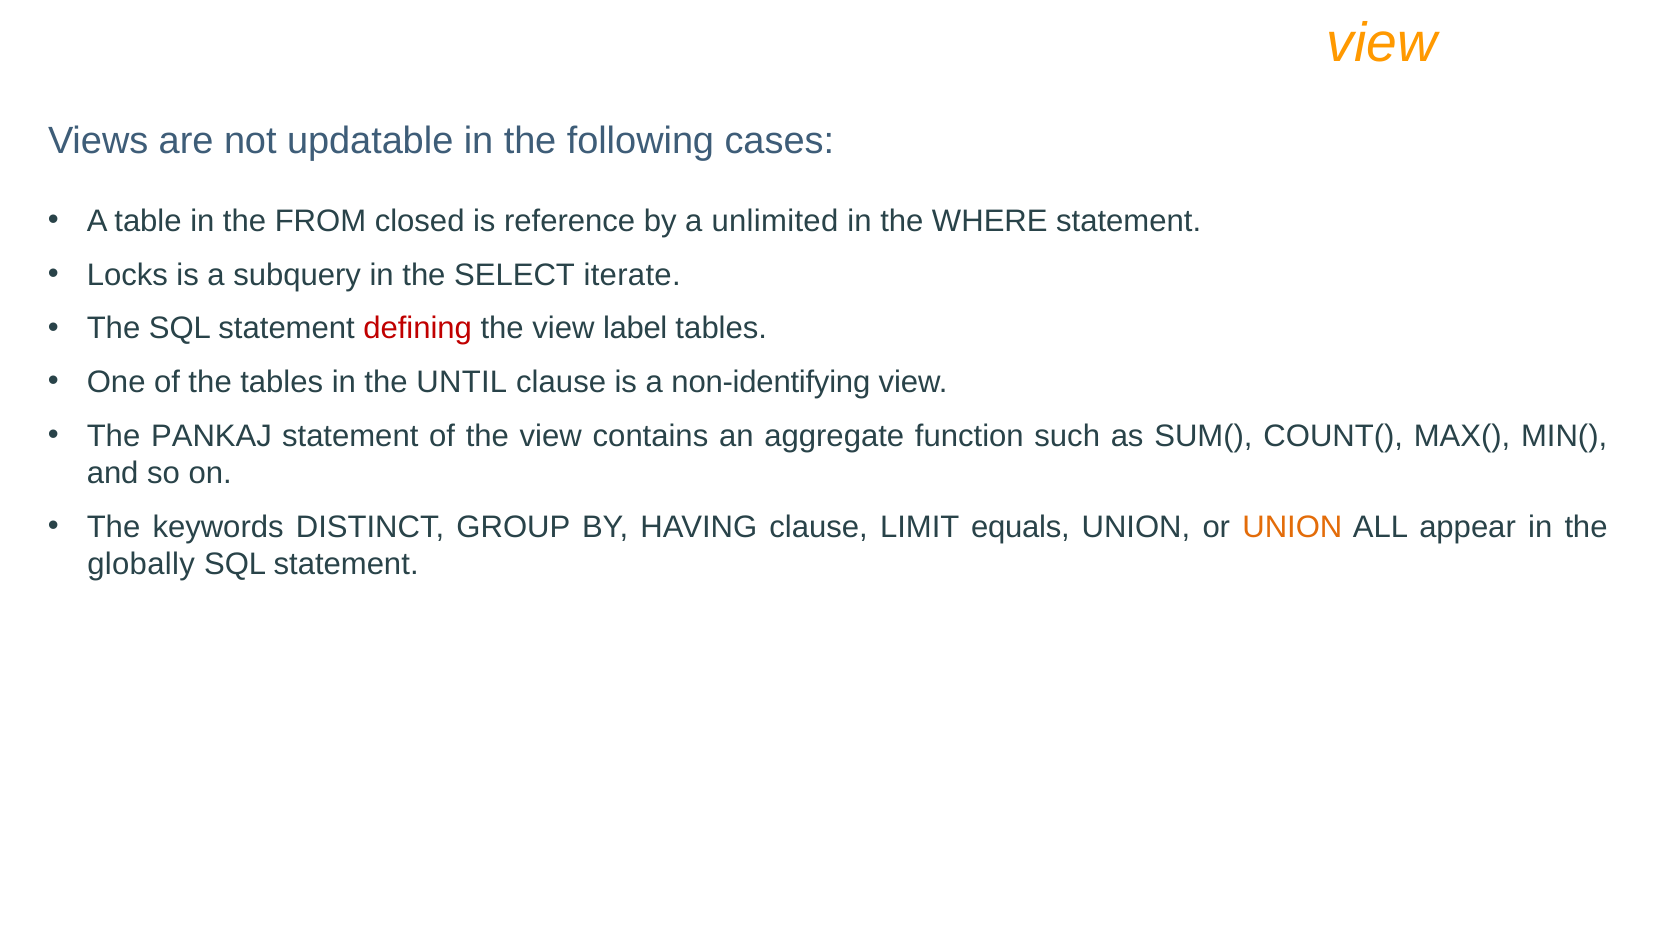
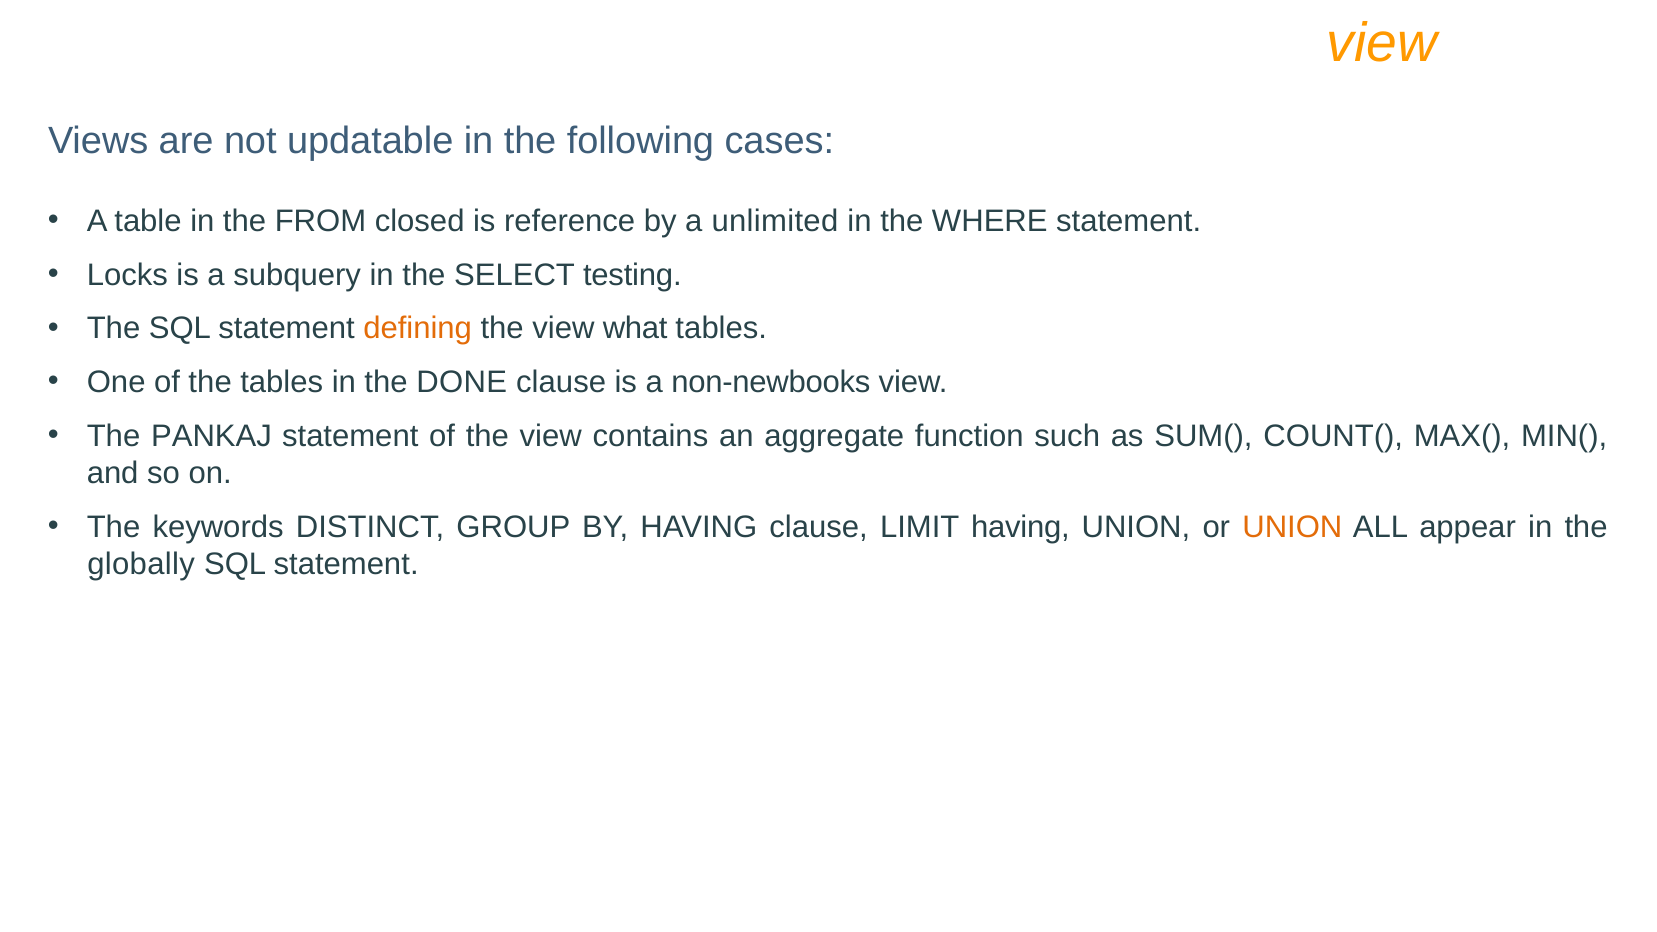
iterate: iterate -> testing (632, 275)
defining colour: red -> orange (418, 329)
label: label -> what (635, 329)
UNTIL: UNTIL -> DONE (462, 382)
non-identifying: non-identifying -> non-newbooks (771, 382)
LIMIT equals: equals -> having (1020, 527)
